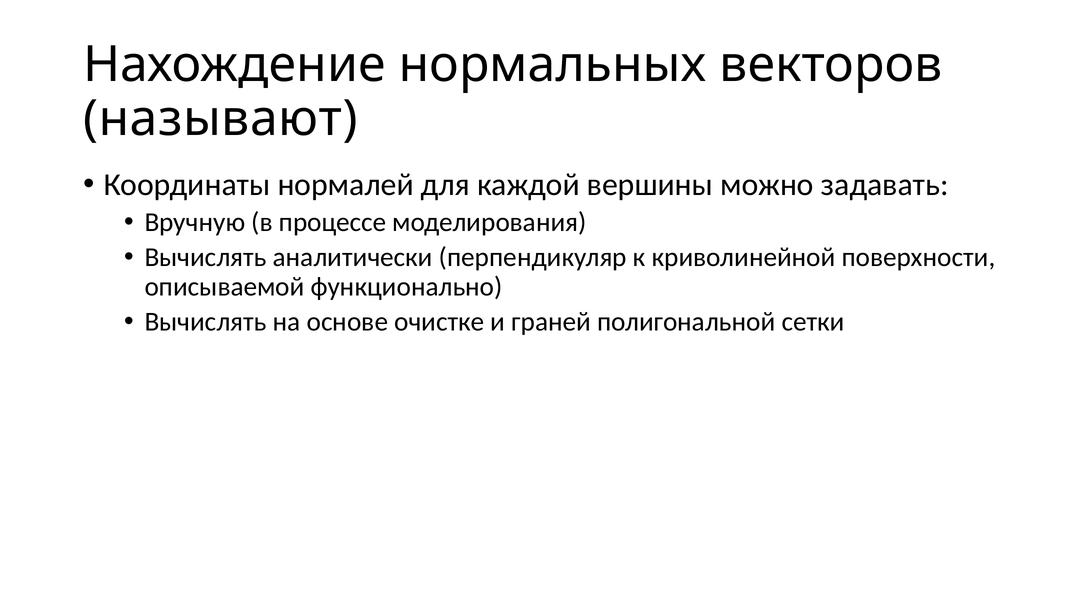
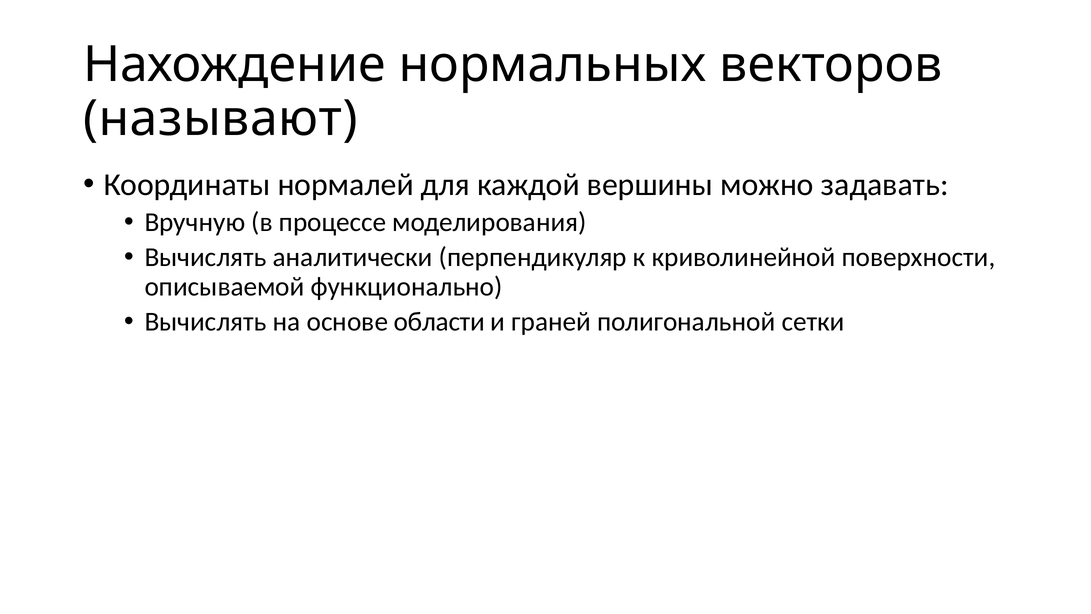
очистке: очистке -> области (439, 322)
